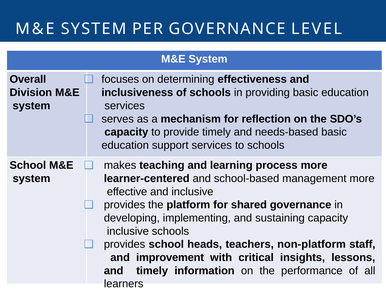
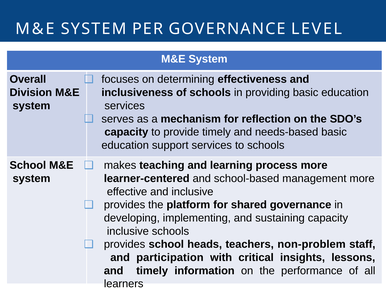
non-platform: non-platform -> non-problem (312, 245)
improvement: improvement -> participation (170, 258)
